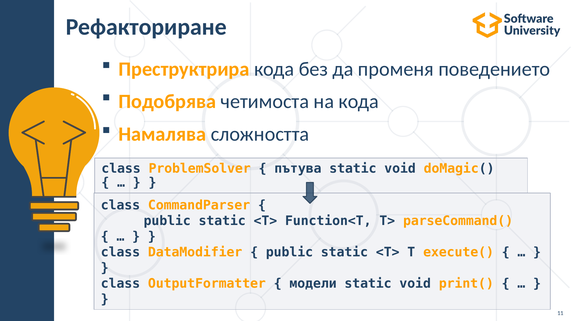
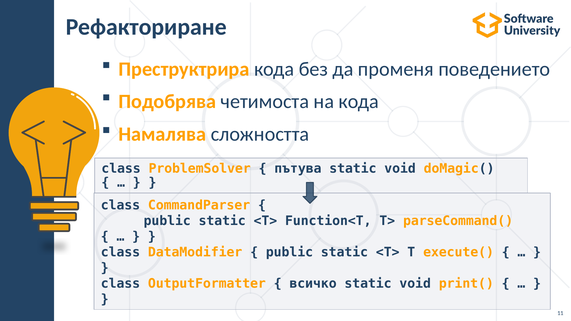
модели: модели -> всичко (313, 284)
